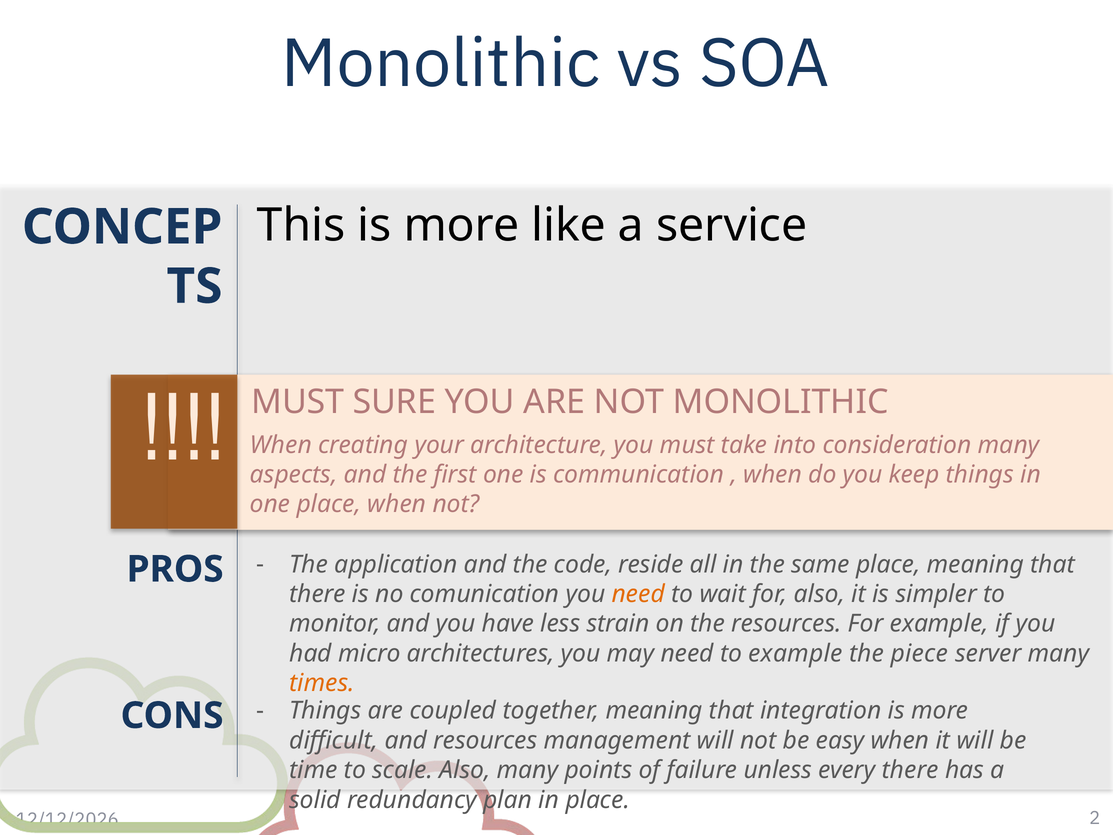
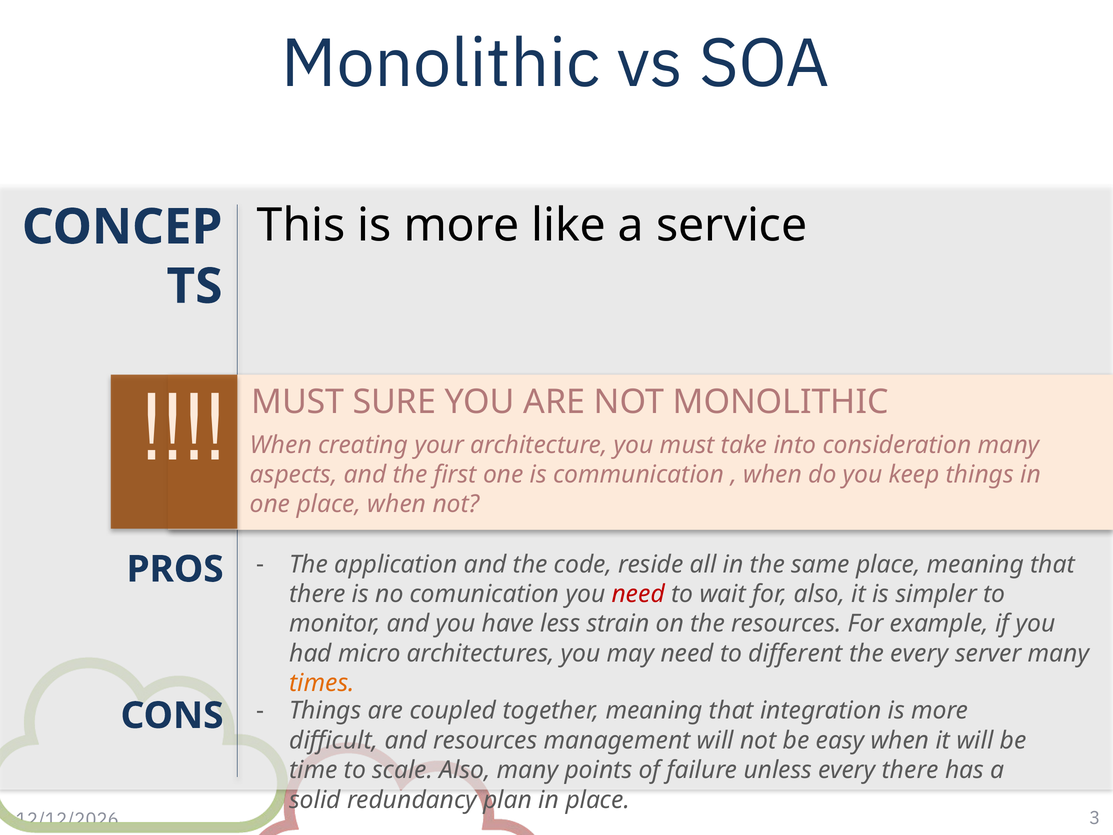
need colour: orange -> red (638, 594)
to example: example -> different (796, 653)
the piece: piece -> every (919, 653)
2: 2 -> 3 (1095, 818)
